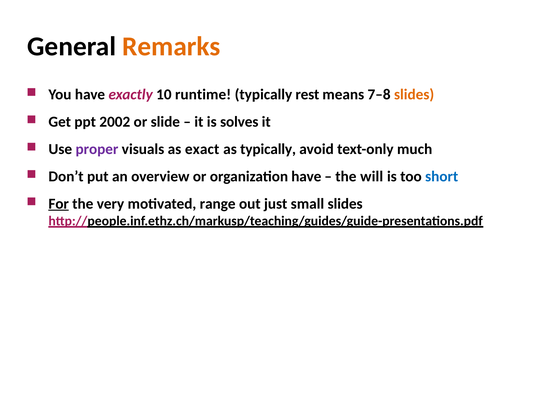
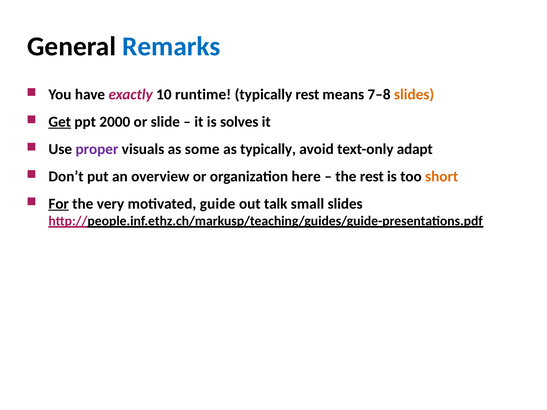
Remarks colour: orange -> blue (171, 47)
Get underline: none -> present (60, 122)
2002: 2002 -> 2000 (115, 122)
exact: exact -> some (202, 149)
much: much -> adapt (415, 149)
organization have: have -> here (306, 176)
the will: will -> rest (372, 176)
short colour: blue -> orange (442, 176)
range: range -> guide (218, 204)
just: just -> talk (276, 204)
